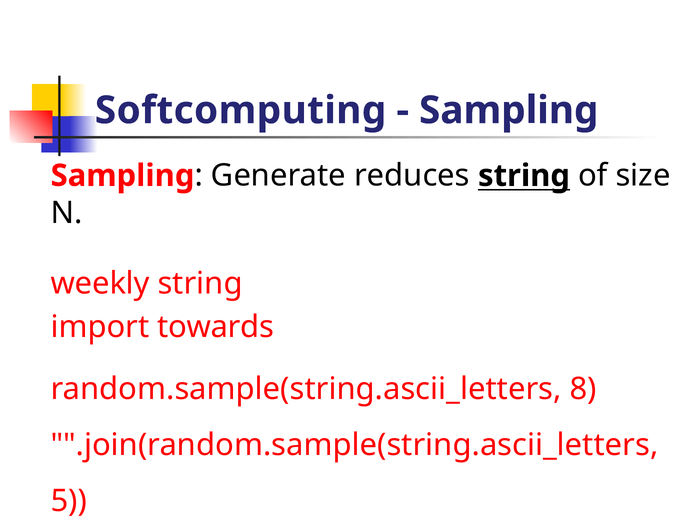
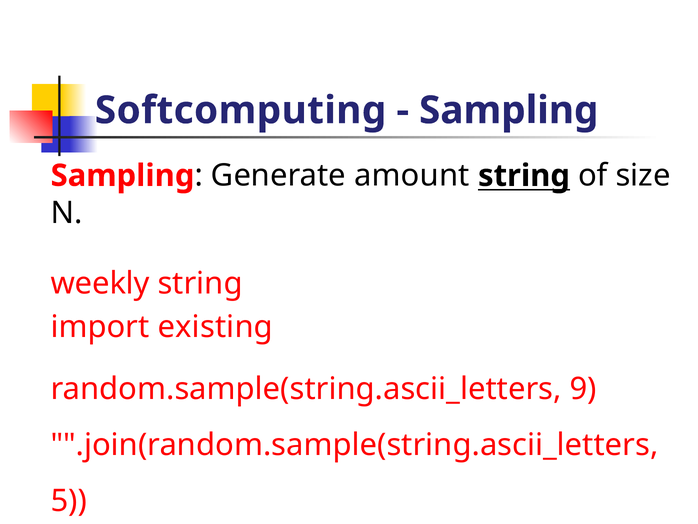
reduces: reduces -> amount (412, 176)
towards: towards -> existing (215, 327)
8: 8 -> 9 (583, 389)
